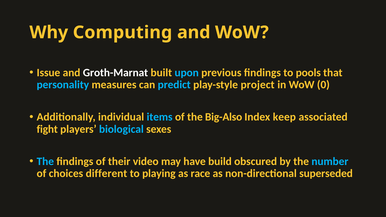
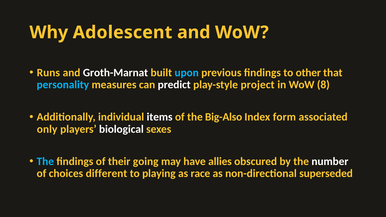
Computing: Computing -> Adolescent (123, 32)
Issue: Issue -> Runs (48, 73)
pools: pools -> other (308, 73)
predict colour: light blue -> white (174, 85)
0: 0 -> 8 (323, 85)
items colour: light blue -> white (160, 117)
keep: keep -> form (284, 117)
fight: fight -> only (47, 129)
biological colour: light blue -> white (121, 129)
video: video -> going (146, 161)
build: build -> allies (220, 161)
number colour: light blue -> white (330, 161)
